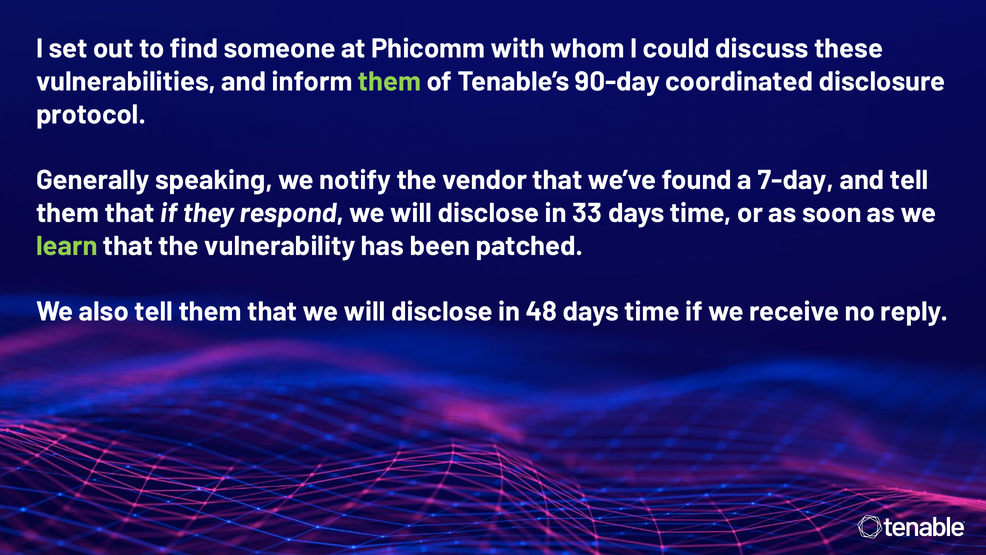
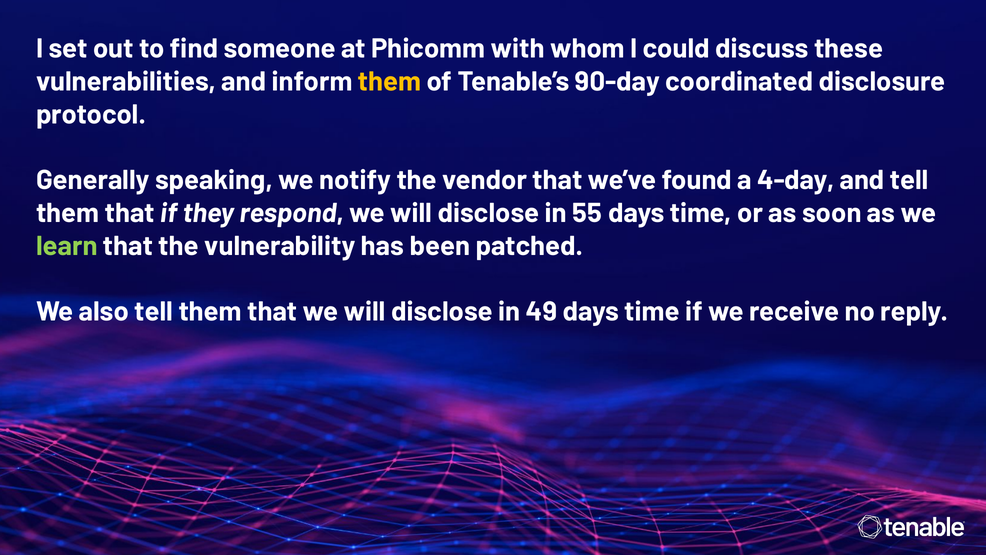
them colour: light green -> yellow (389, 82)
7-day: 7-day -> 4-day (796, 180)
33: 33 -> 55 (587, 213)
48: 48 -> 49 (541, 312)
